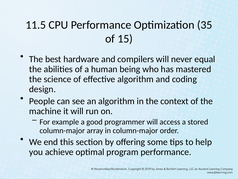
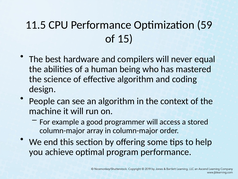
35: 35 -> 59 (205, 25)
